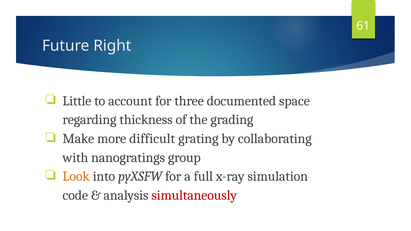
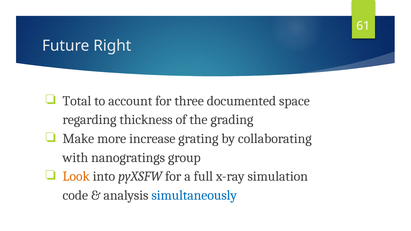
Little: Little -> Total (77, 101)
difficult: difficult -> increase (152, 139)
simultaneously colour: red -> blue (194, 195)
